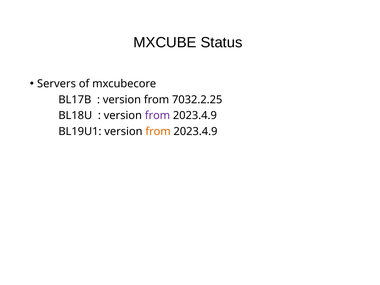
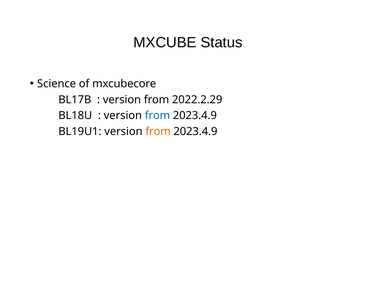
Servers: Servers -> Science (57, 84)
7032.2.25: 7032.2.25 -> 2022.2.29 (197, 100)
from colour: purple -> blue (157, 116)
